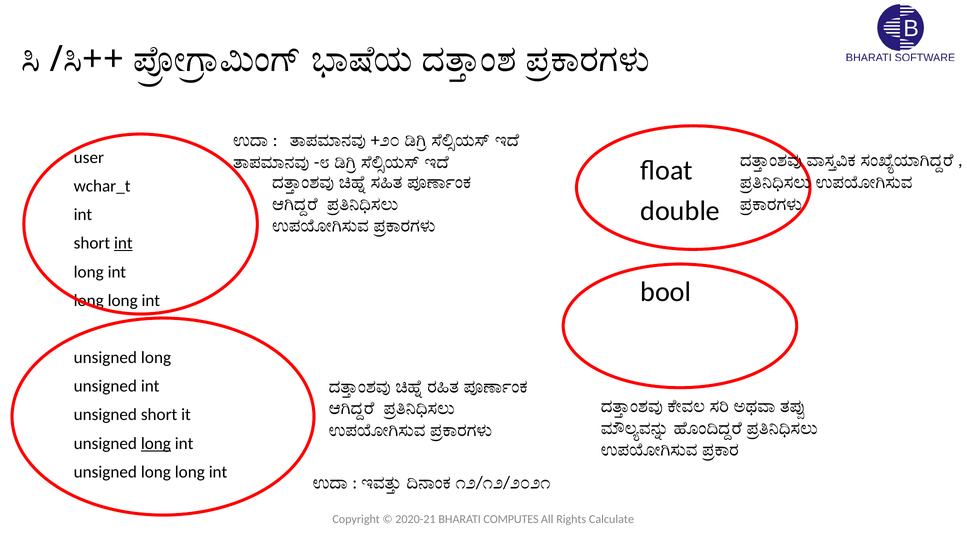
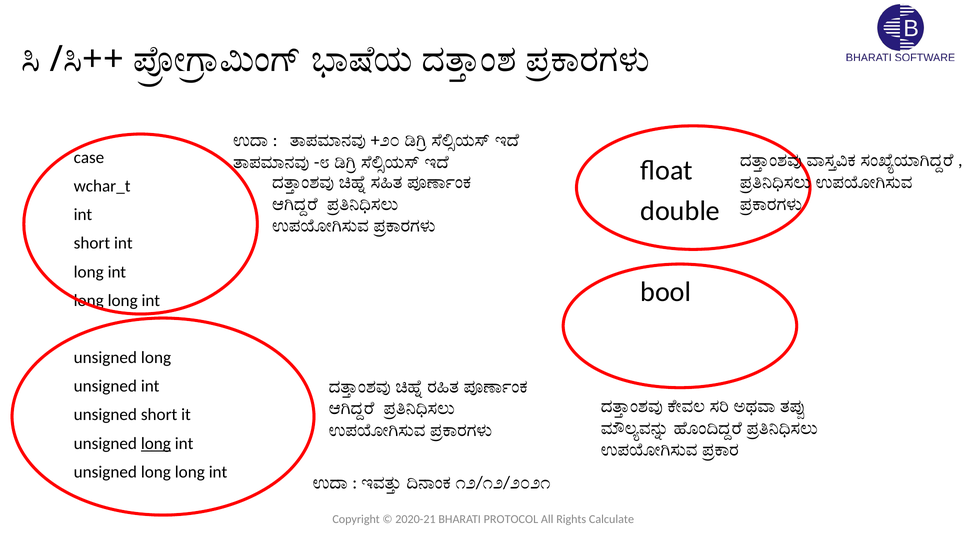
user: user -> case (89, 158)
int underline: present -> none (123, 243)
COMPUTES: COMPUTES -> PROTOCOL (511, 519)
